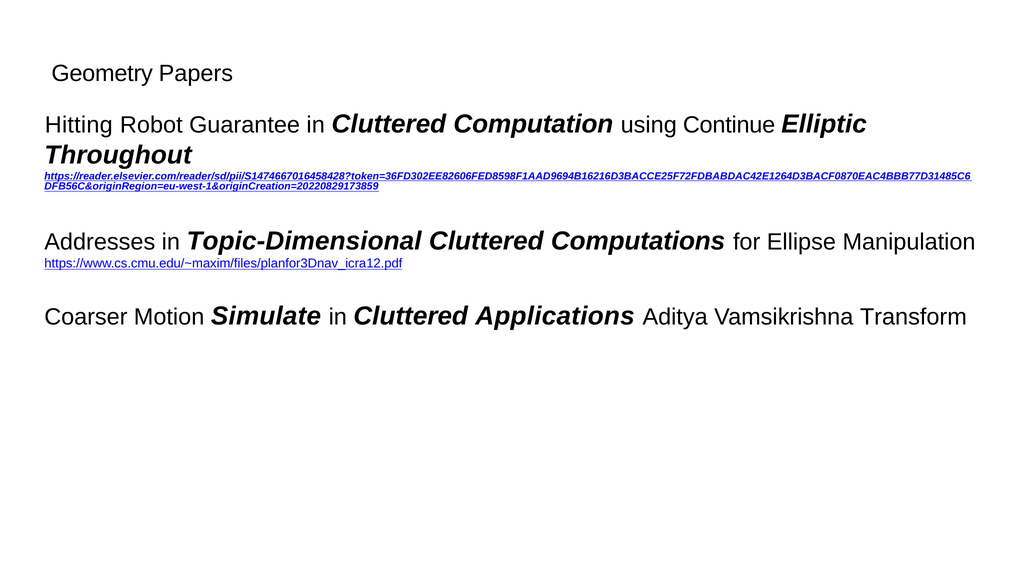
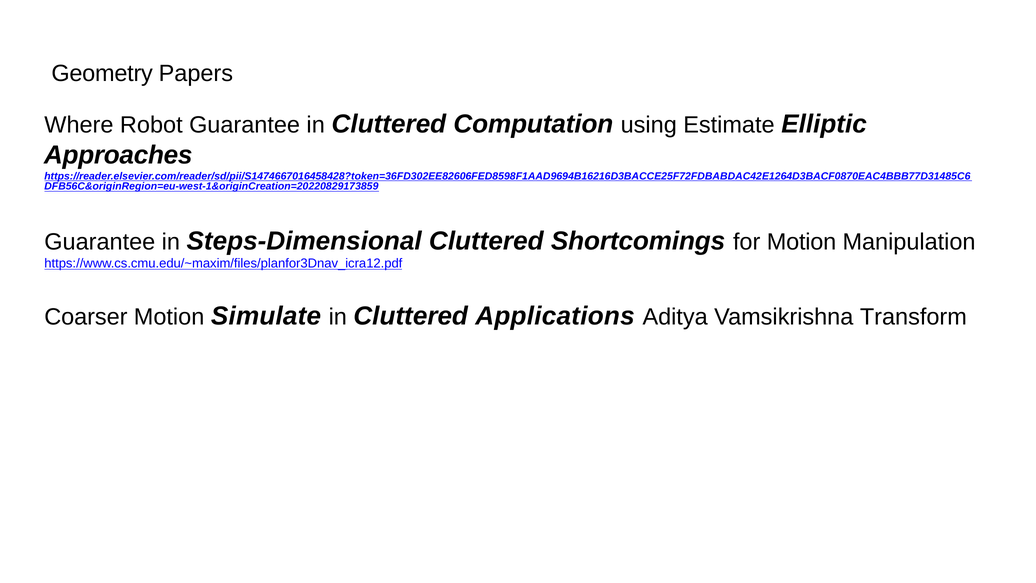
Hitting: Hitting -> Where (79, 125)
Continue: Continue -> Estimate (729, 125)
Throughout: Throughout -> Approaches (118, 155)
Addresses: Addresses -> Guarantee (100, 242)
Topic-Dimensional: Topic-Dimensional -> Steps-Dimensional (304, 241)
Computations: Computations -> Shortcomings (638, 241)
for Ellipse: Ellipse -> Motion (802, 242)
